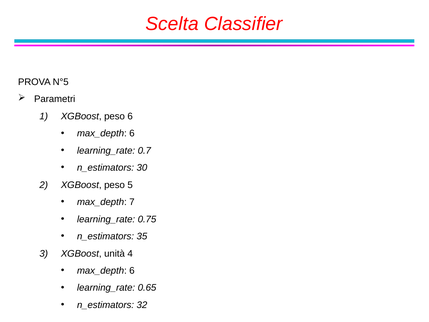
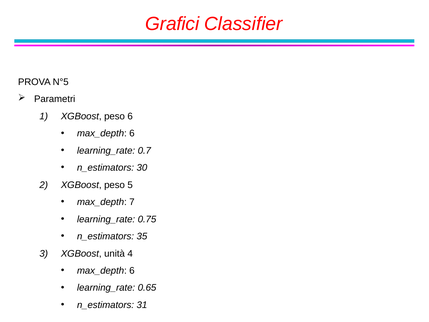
Scelta: Scelta -> Grafici (172, 24)
32: 32 -> 31 (142, 305)
